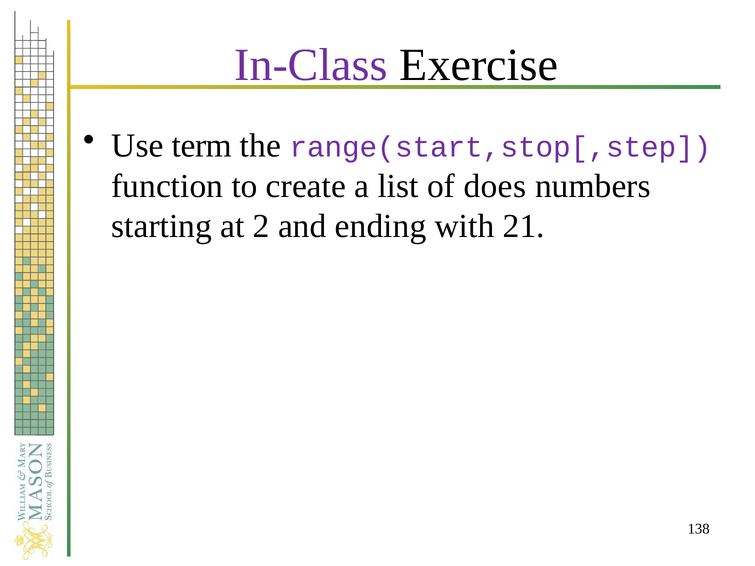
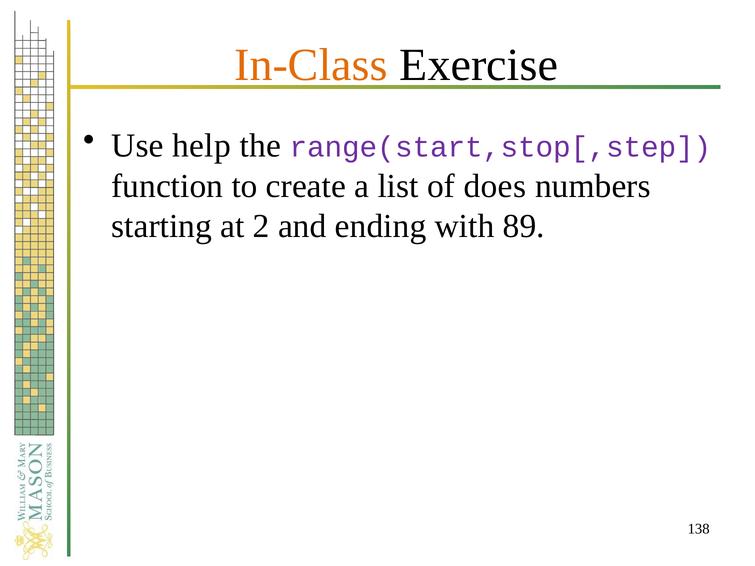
In-Class colour: purple -> orange (311, 65)
term: term -> help (202, 146)
21: 21 -> 89 (524, 226)
